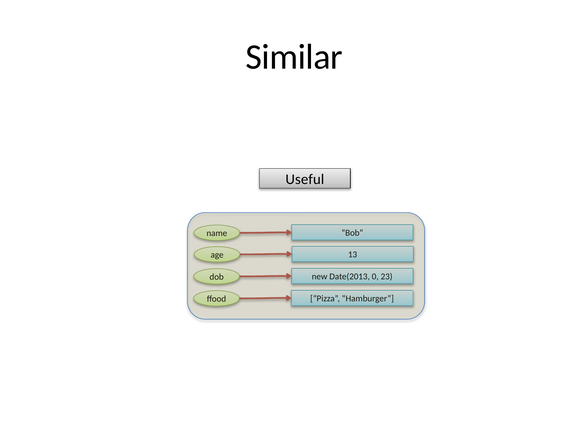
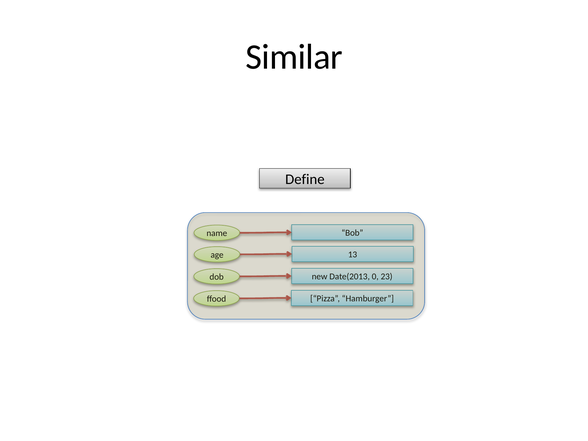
Useful: Useful -> Define (305, 179)
